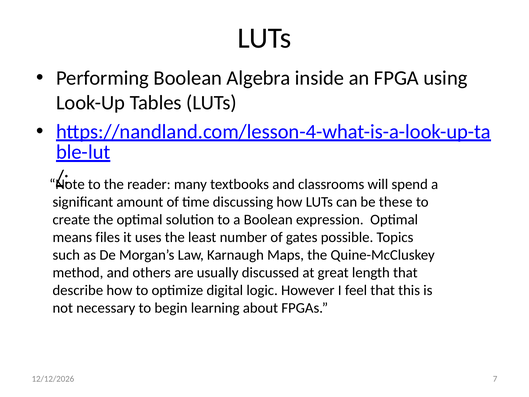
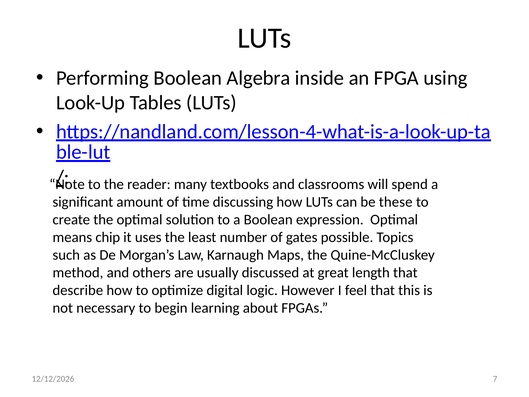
files: files -> chip (108, 237)
